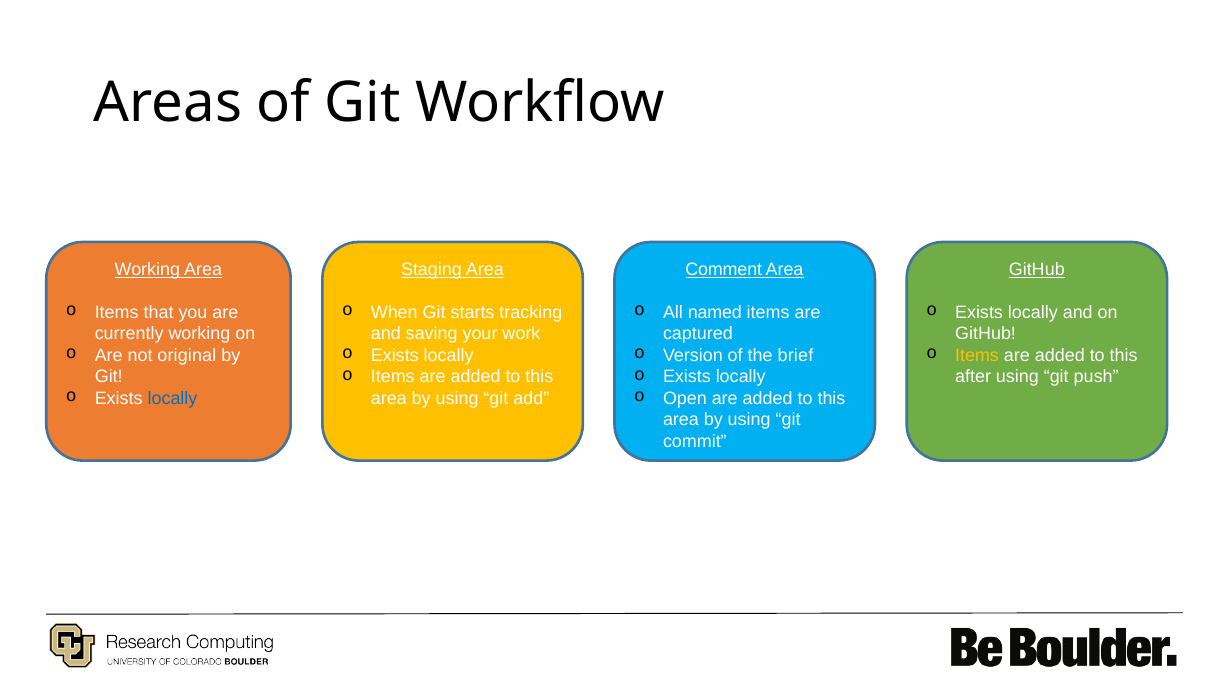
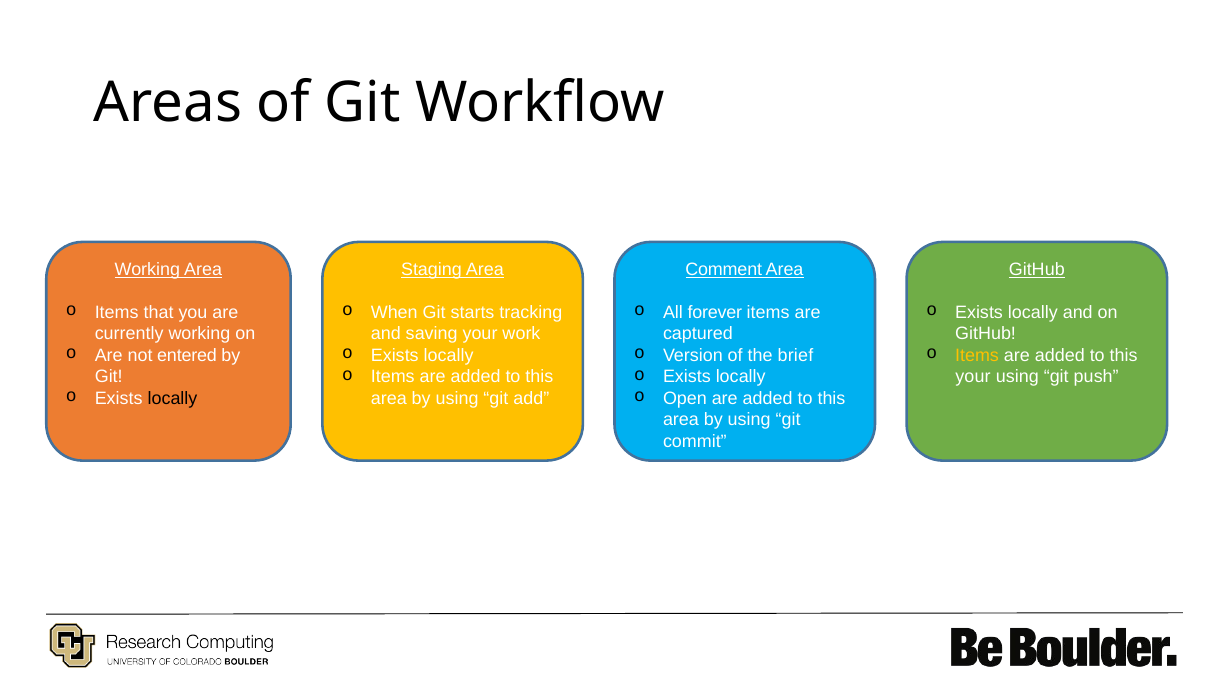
named: named -> forever (715, 312)
original: original -> entered (187, 355)
after: after -> your (973, 377)
locally colour: blue -> black (172, 398)
